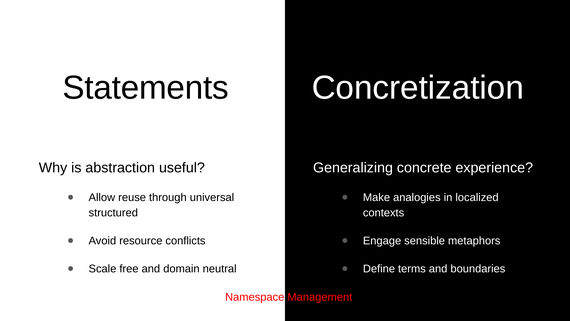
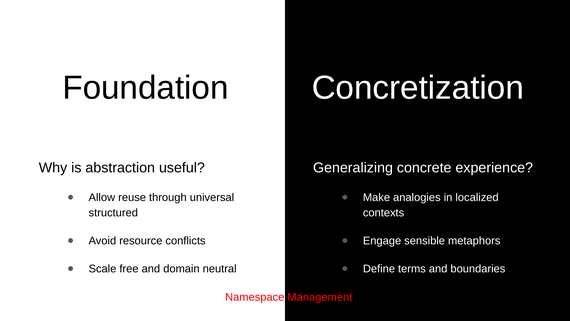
Statements: Statements -> Foundation (146, 88)
